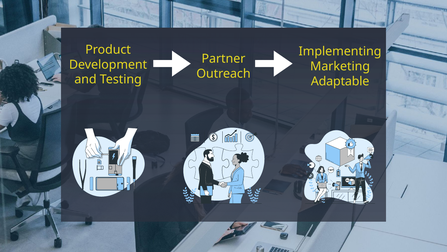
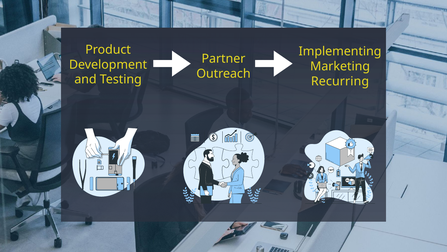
Adaptable: Adaptable -> Recurring (340, 81)
